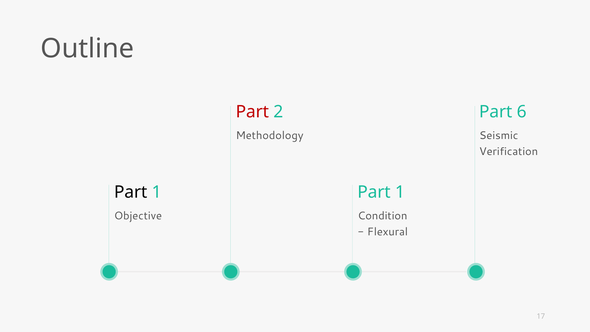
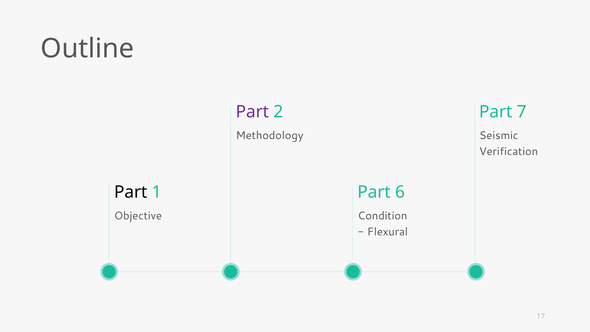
Part colour: red -> purple (252, 112)
6: 6 -> 7 (522, 112)
1: 1 -> 6 (400, 192)
